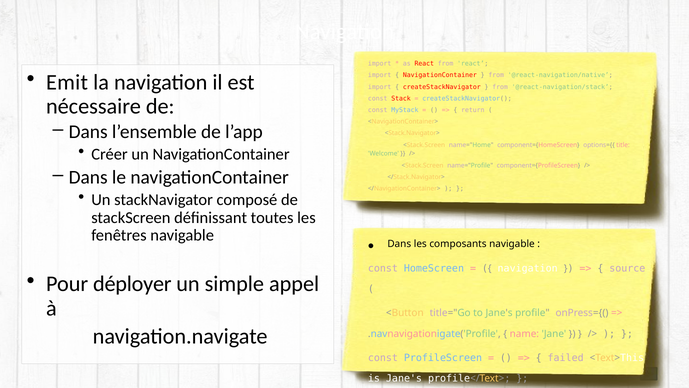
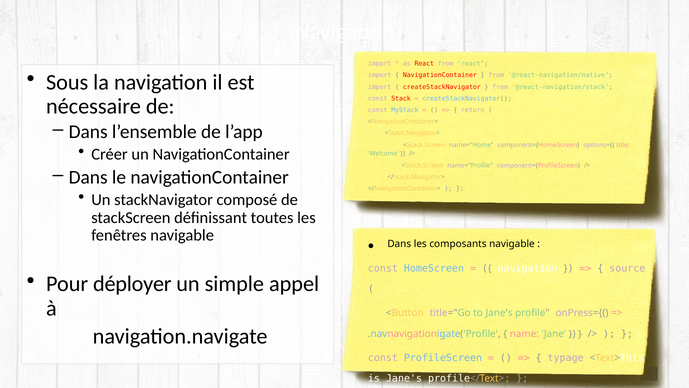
Emit: Emit -> Sous (67, 82)
failed: failed -> typage (566, 358)
